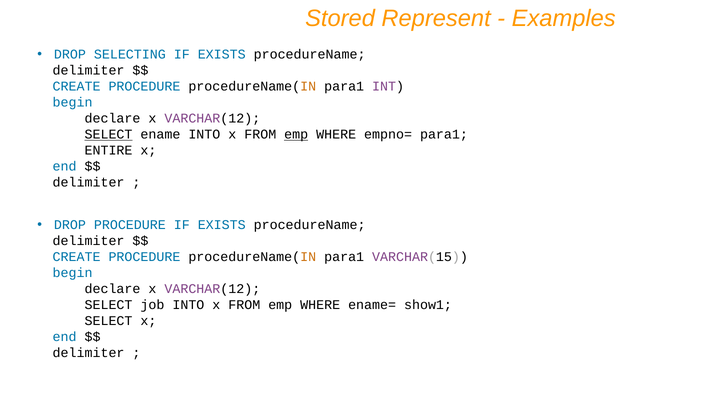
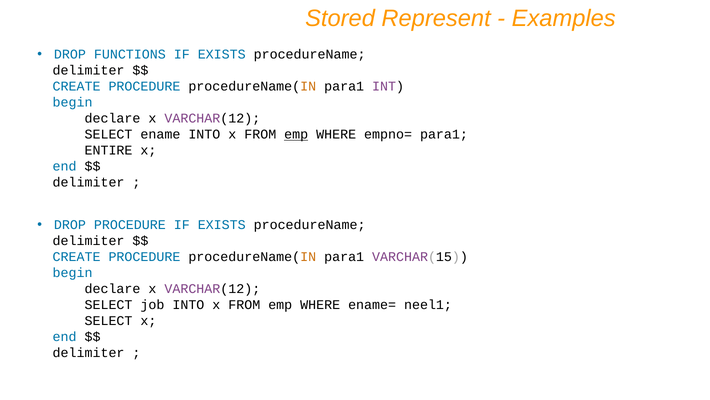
SELECTING: SELECTING -> FUNCTIONS (130, 54)
SELECT underline: present -> none (109, 134)
show1: show1 -> neel1 (428, 304)
